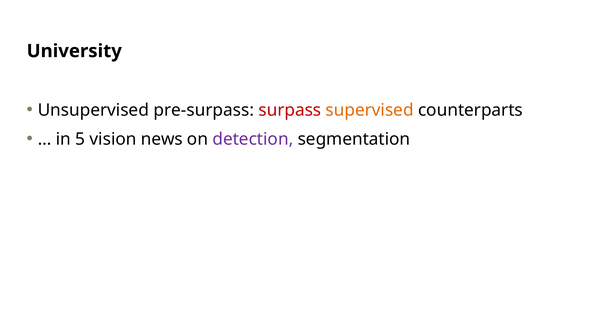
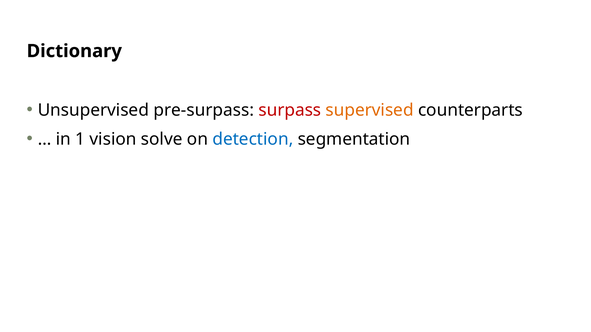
University: University -> Dictionary (74, 51)
5: 5 -> 1 (80, 139)
news: news -> solve (162, 139)
detection colour: purple -> blue (253, 139)
